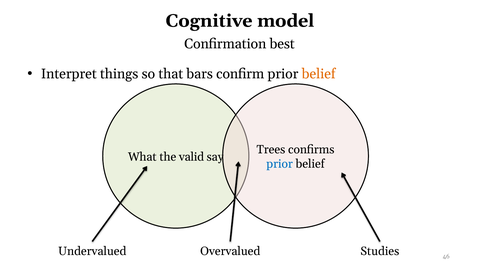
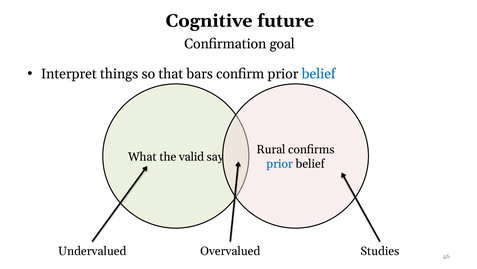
model: model -> future (286, 21)
best: best -> goal (282, 44)
belief colour: orange -> blue (319, 74)
Trees: Trees -> Rural (271, 149)
